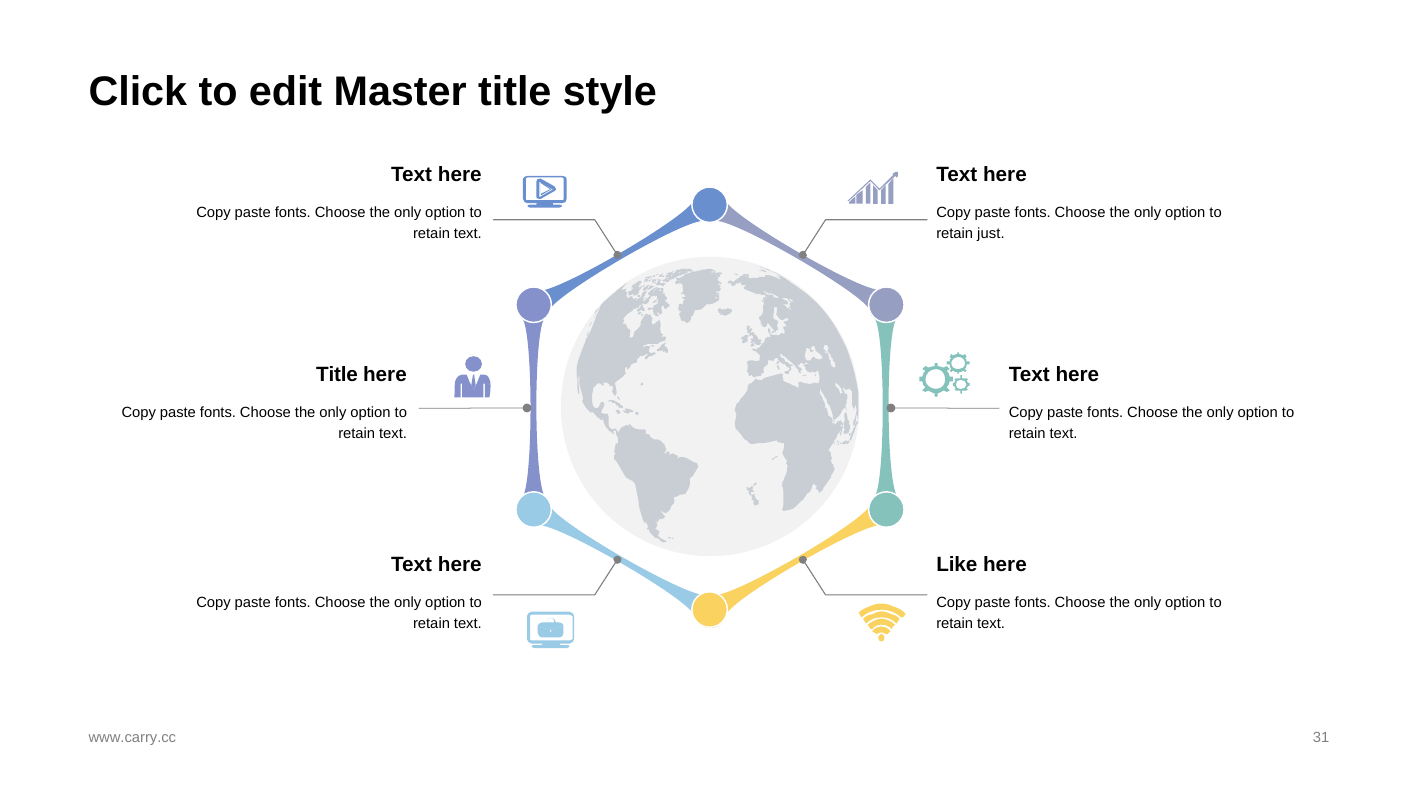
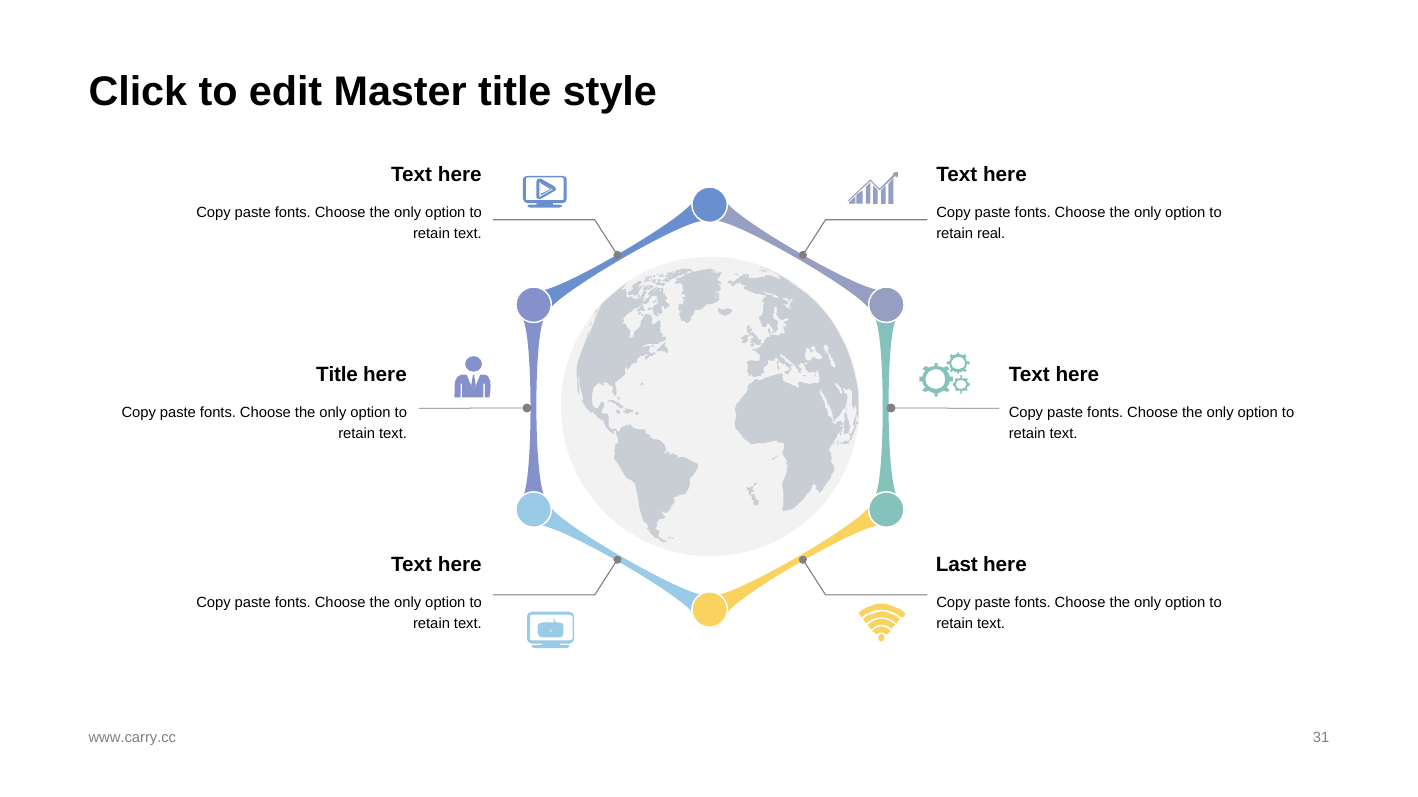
just: just -> real (991, 234)
Like: Like -> Last (957, 565)
